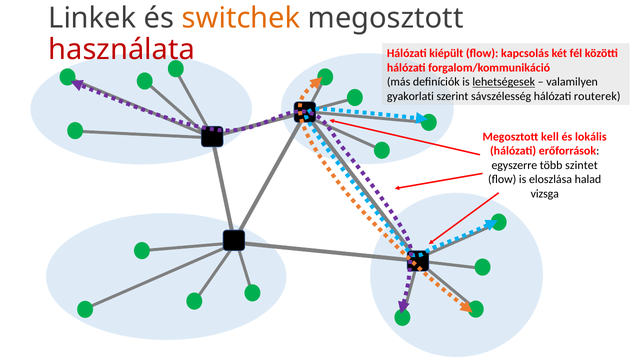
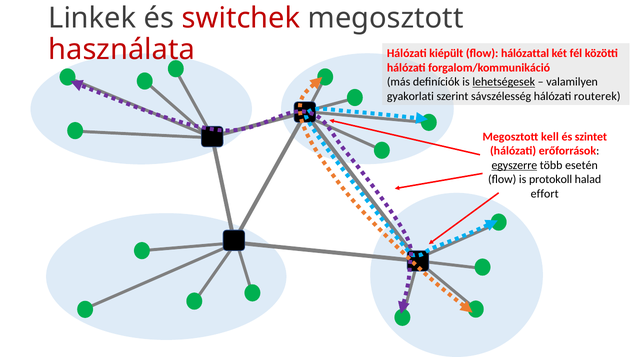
switchek colour: orange -> red (241, 18)
kapcsolás: kapcsolás -> hálózattal (525, 53)
lokális: lokális -> szintet (591, 136)
egyszerre underline: none -> present (514, 165)
szintet: szintet -> esetén (581, 165)
eloszlása: eloszlása -> protokoll (551, 179)
vizsga: vizsga -> effort (545, 194)
